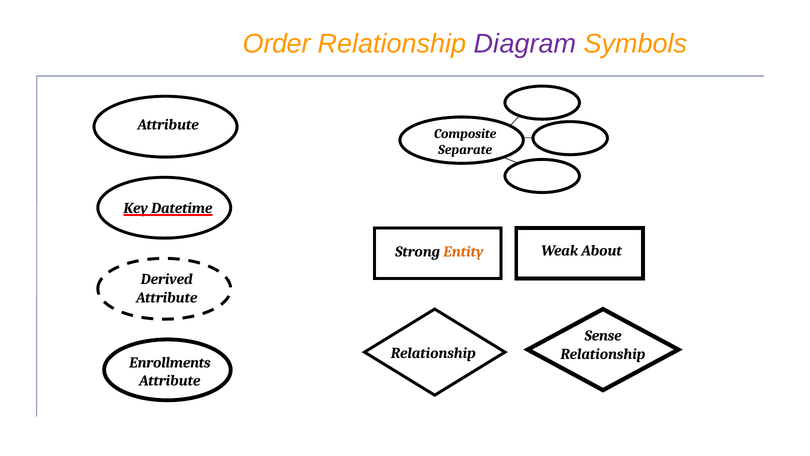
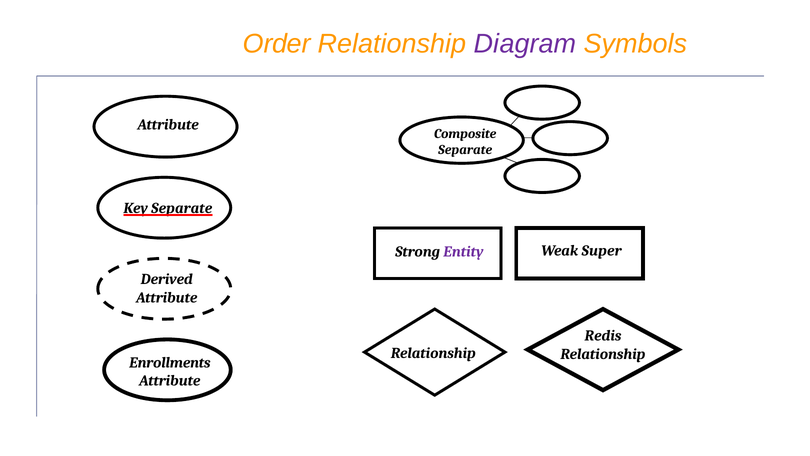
Key Datetime: Datetime -> Separate (182, 208)
About: About -> Super (602, 251)
Entity colour: orange -> purple (463, 252)
Sense: Sense -> Redis (603, 335)
